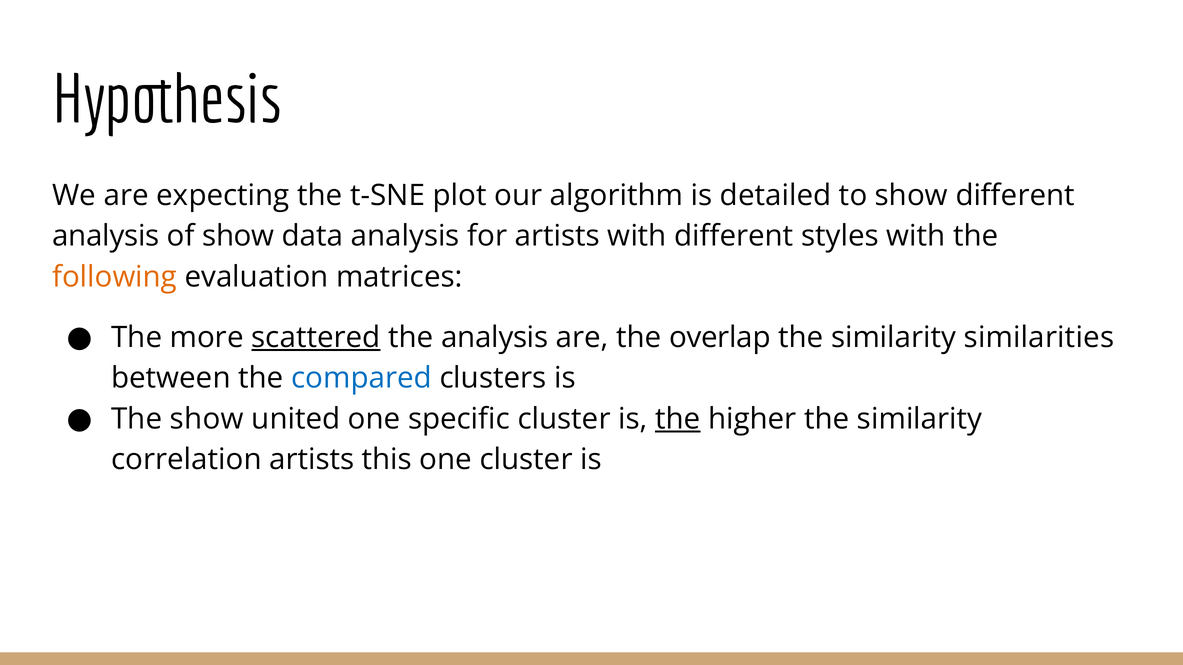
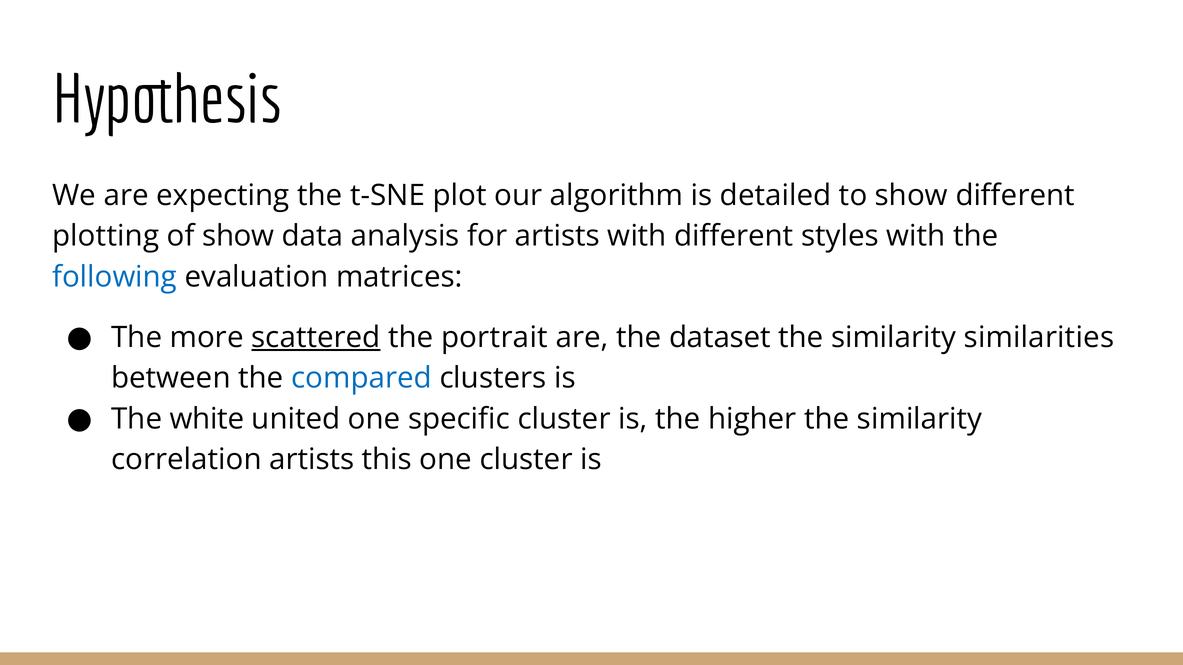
analysis: analysis -> plotting (106, 236)
following colour: orange -> blue (115, 277)
the analysis: analysis -> portrait (494, 338)
overlap: overlap -> dataset (720, 338)
The show: show -> white (207, 419)
the underline: present -> none (678, 419)
